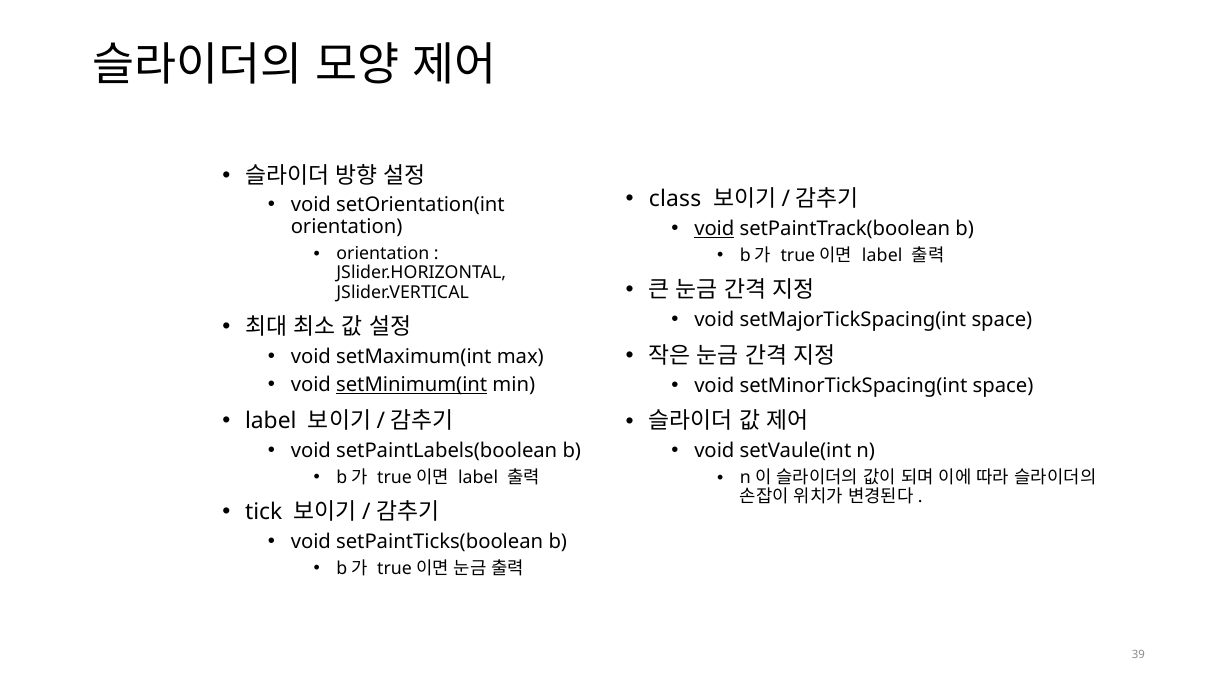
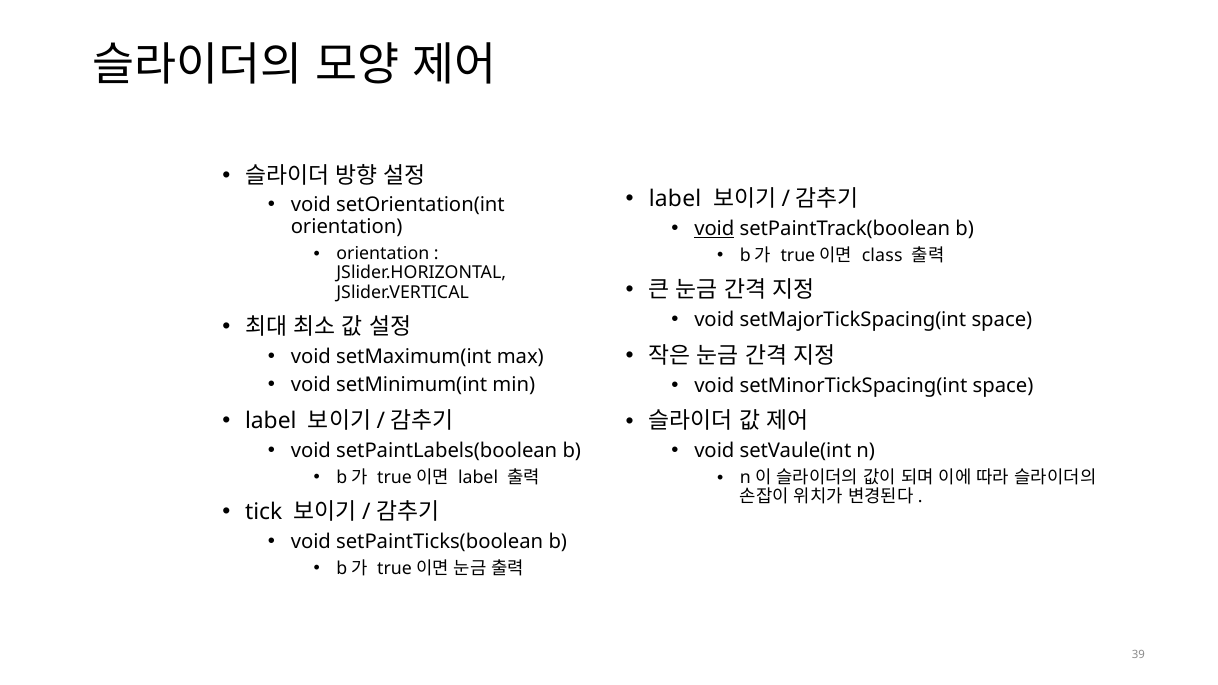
class: class -> label (675, 199)
label: label -> class (882, 256)
setMinimum(int underline: present -> none (412, 385)
